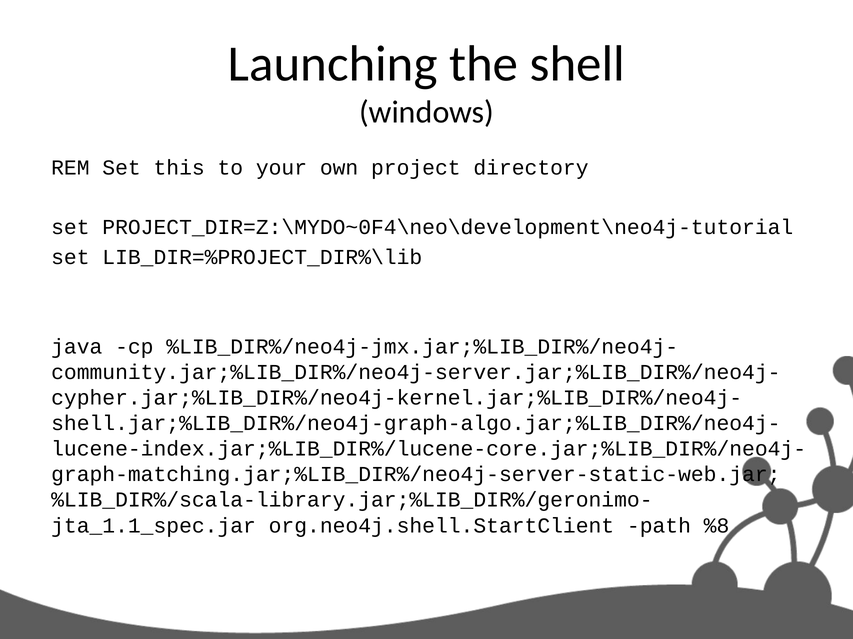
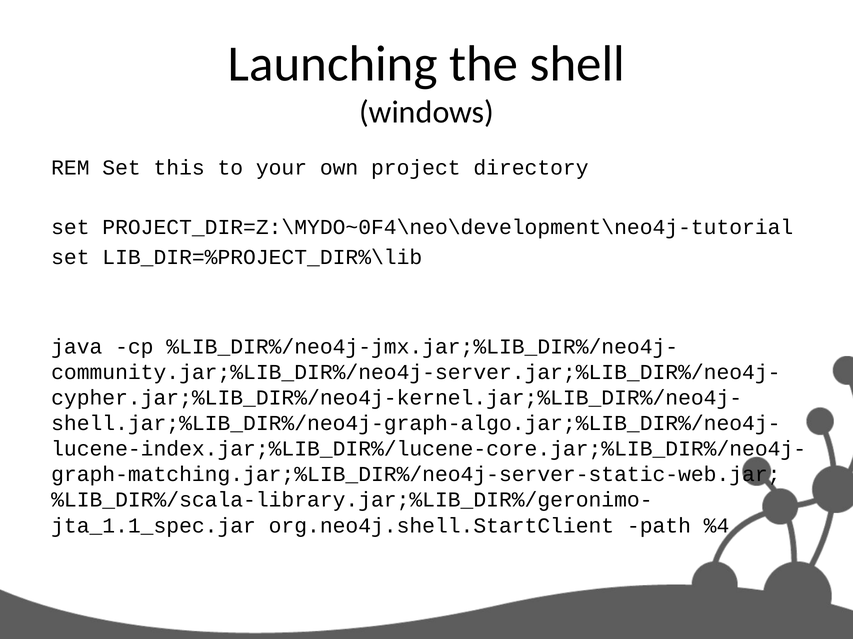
%8: %8 -> %4 (717, 526)
